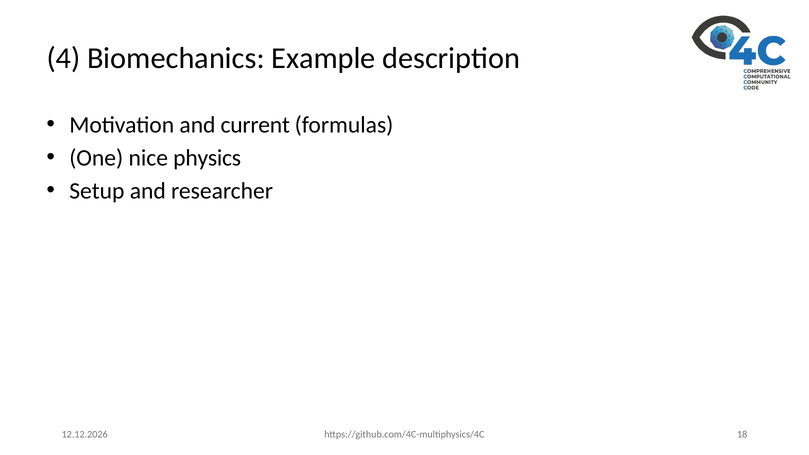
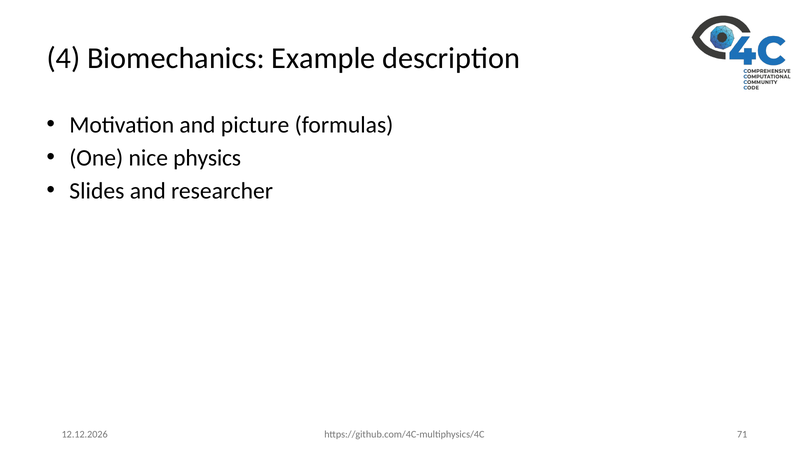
current: current -> picture (255, 125)
Setup: Setup -> Slides (97, 191)
18: 18 -> 71 (742, 434)
